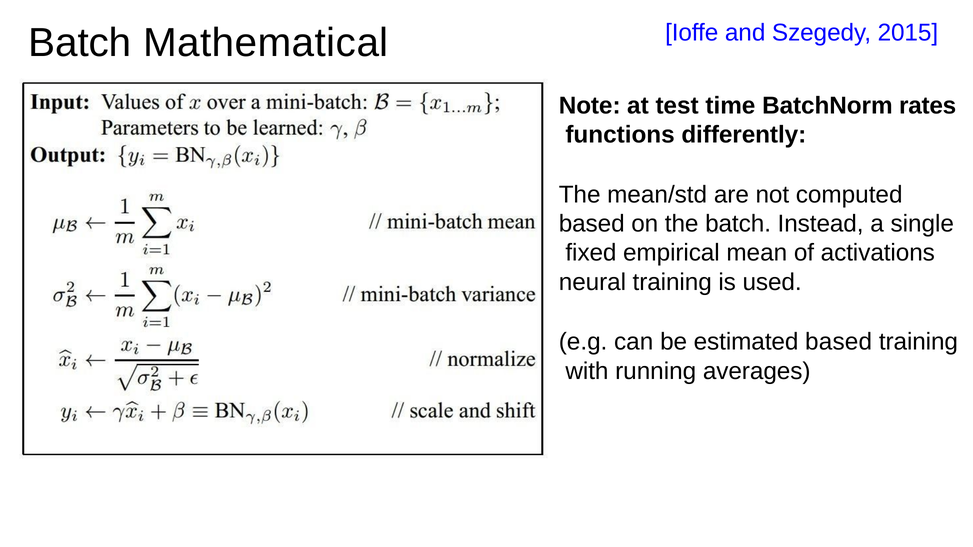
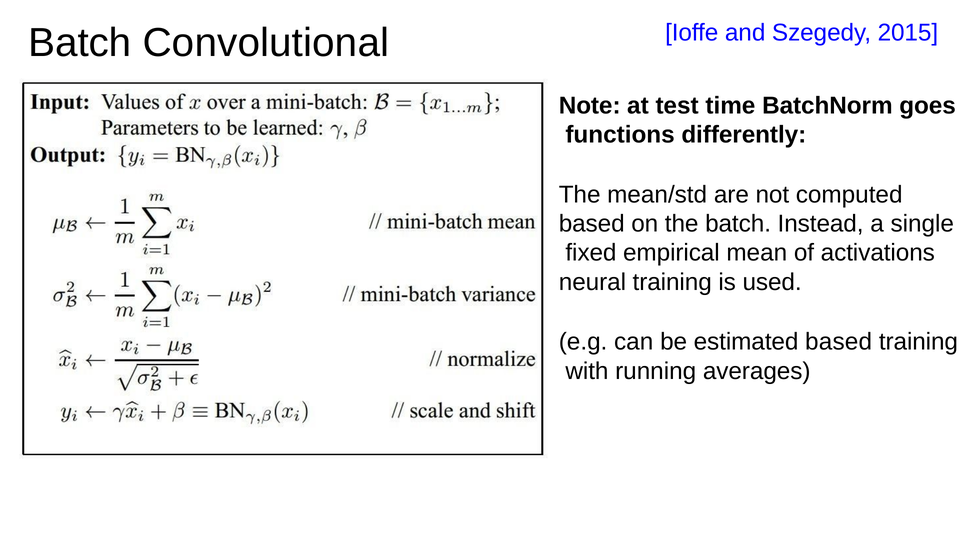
Mathematical: Mathematical -> Convolutional (266, 43)
rates: rates -> goes (928, 106)
